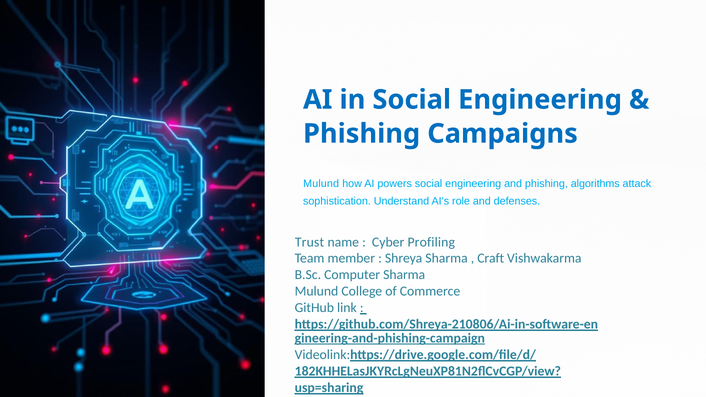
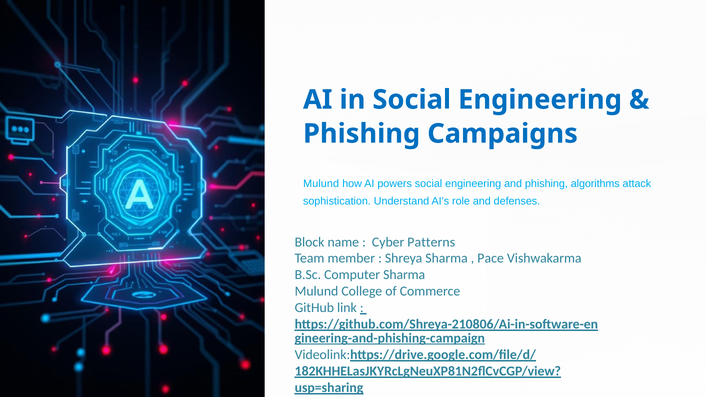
Trust: Trust -> Block (310, 242)
Profiling: Profiling -> Patterns (431, 242)
Craft: Craft -> Pace (491, 259)
